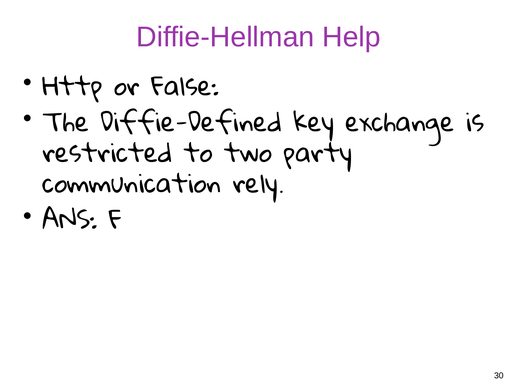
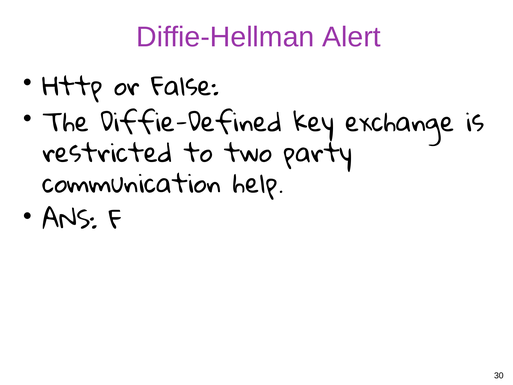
Help: Help -> Alert (352, 37)
rely: rely -> help (258, 184)
